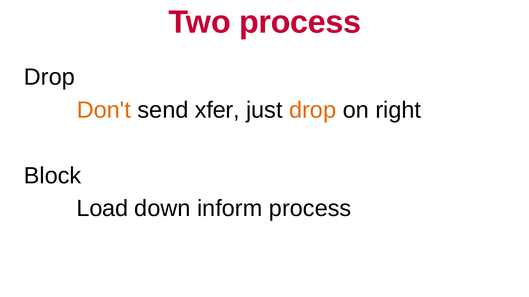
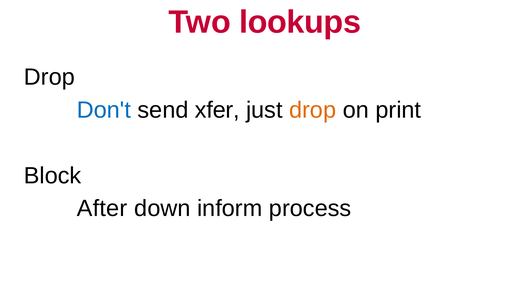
Two process: process -> lookups (300, 22)
Don't colour: orange -> blue (104, 110)
right: right -> print (398, 110)
Load: Load -> After (102, 209)
